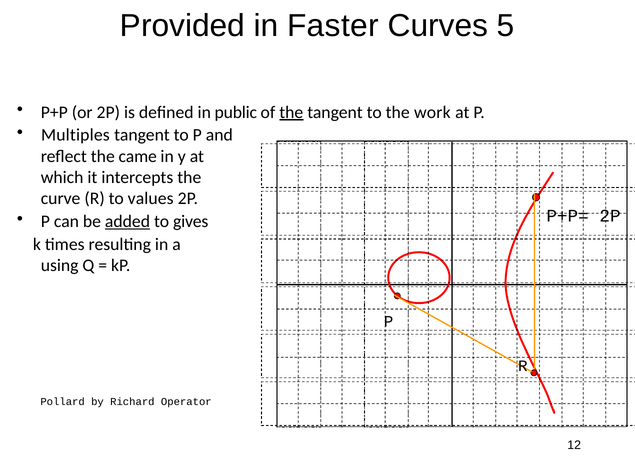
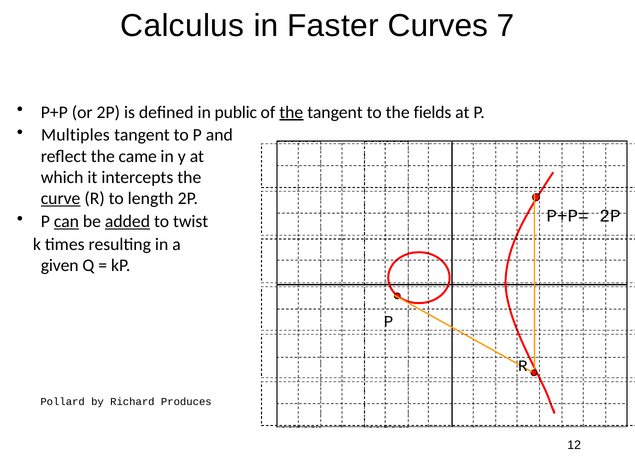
Provided: Provided -> Calculus (182, 26)
5: 5 -> 7 (506, 26)
work: work -> fields (433, 112)
curve underline: none -> present (61, 199)
values: values -> length (151, 199)
can underline: none -> present (66, 222)
gives: gives -> twist (191, 222)
using: using -> given (60, 266)
Operator: Operator -> Produces (186, 402)
